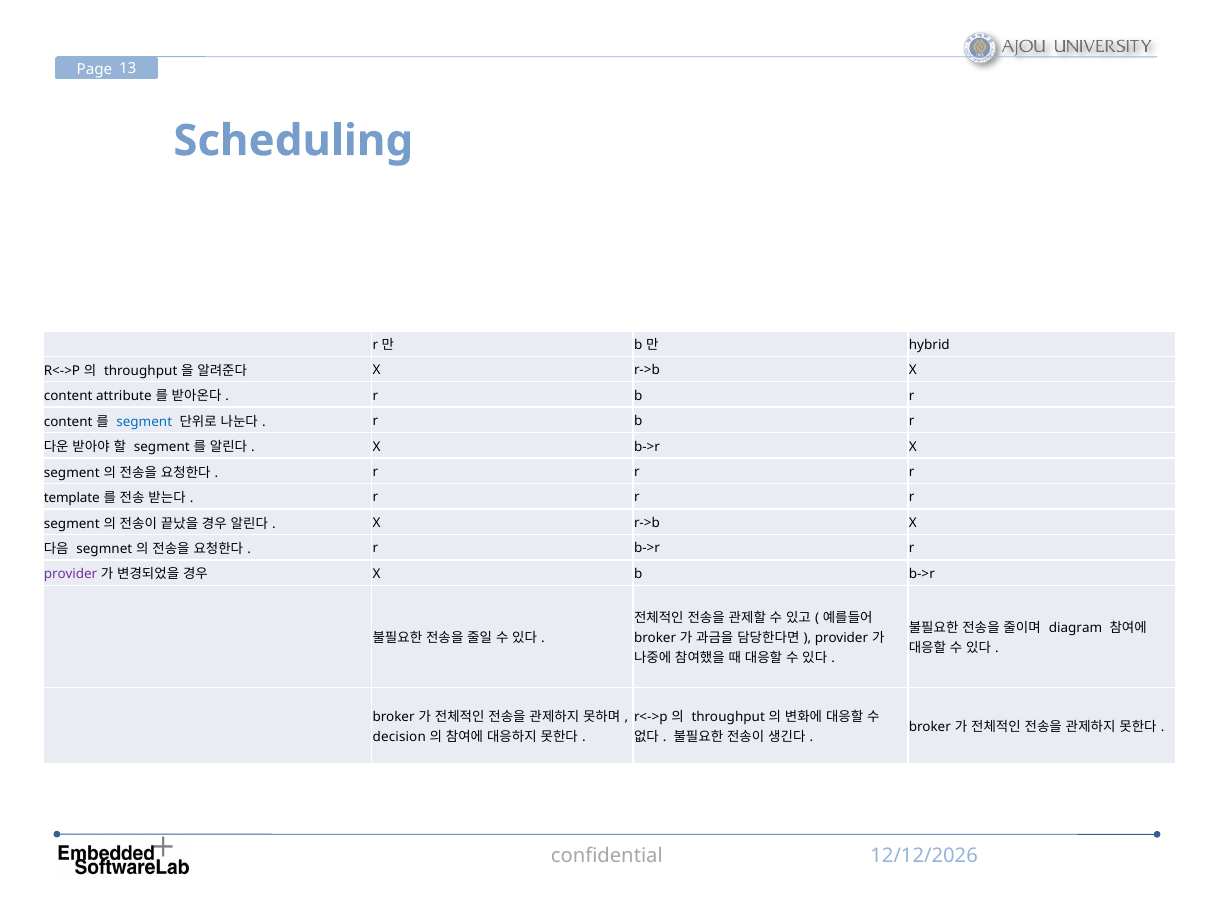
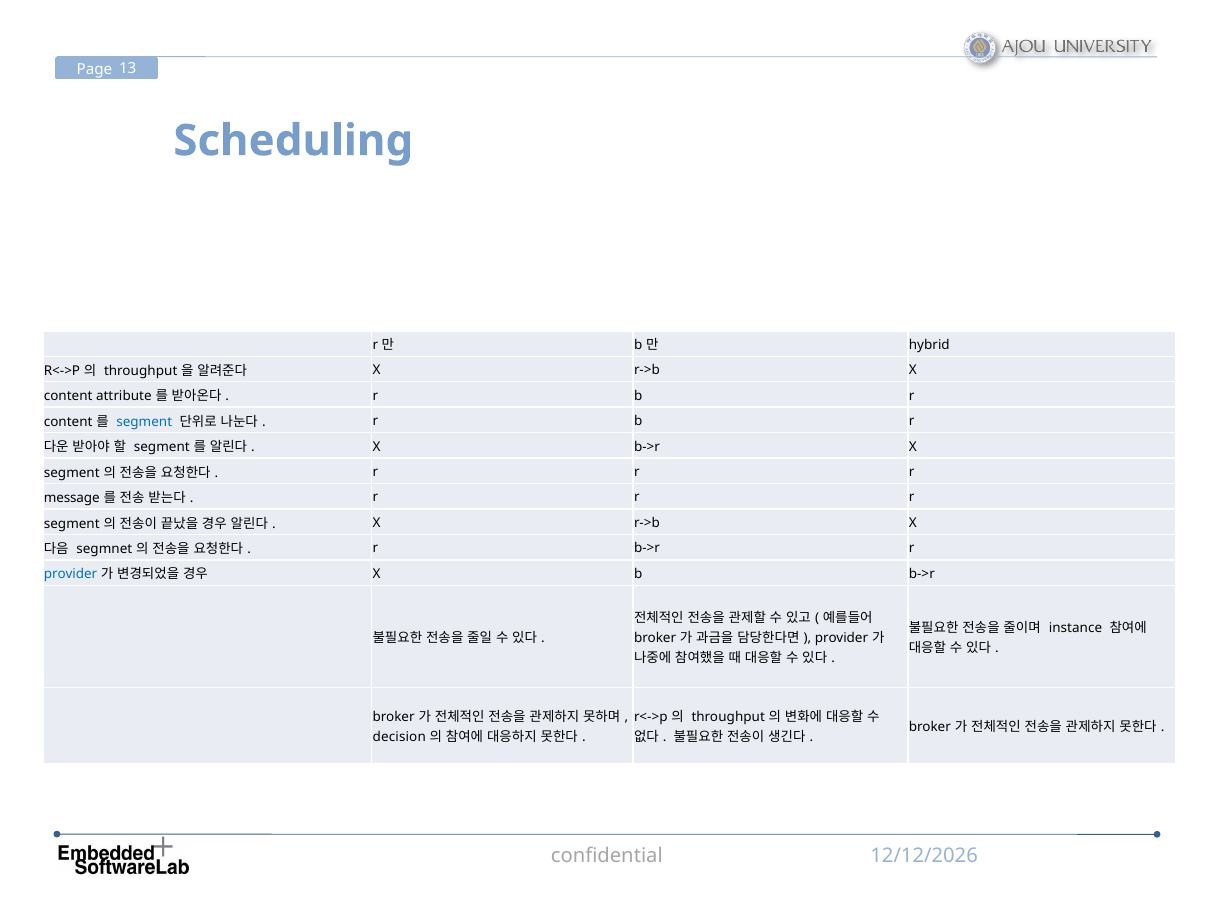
template: template -> message (72, 498)
provider colour: purple -> blue (71, 575)
diagram: diagram -> instance (1075, 629)
